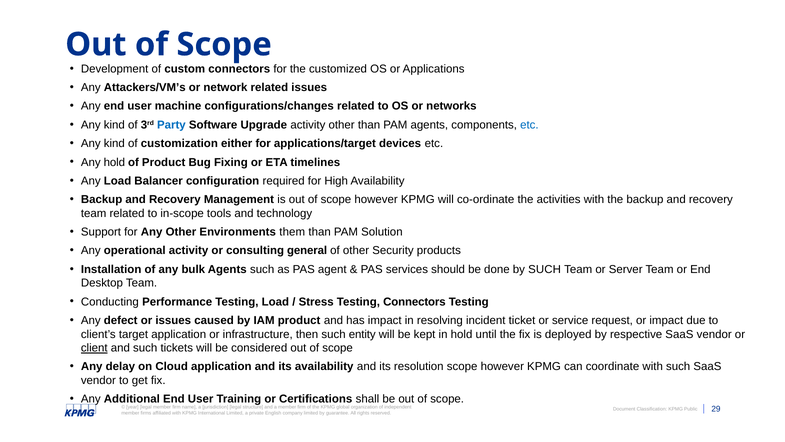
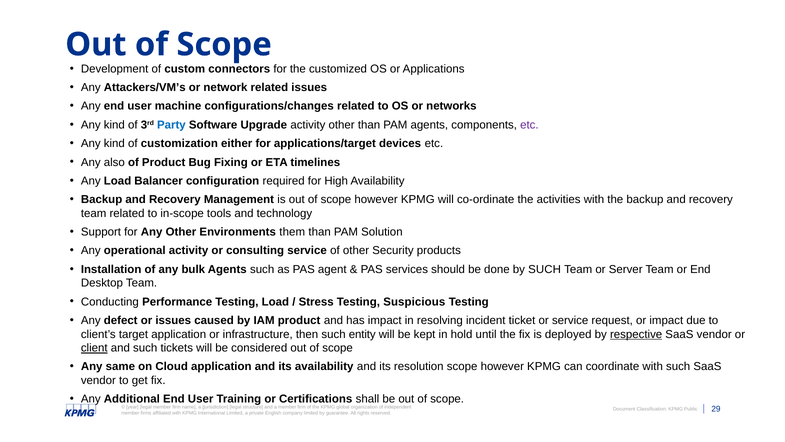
etc colour: blue -> purple (529, 125)
Any hold: hold -> also (114, 162)
consulting general: general -> service (307, 250)
Testing Connectors: Connectors -> Suspicious (414, 302)
respective underline: none -> present (636, 334)
delay: delay -> same (120, 366)
